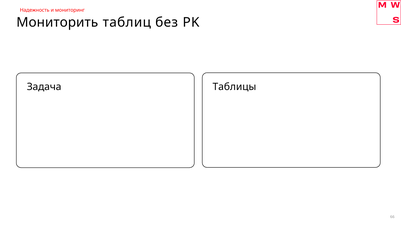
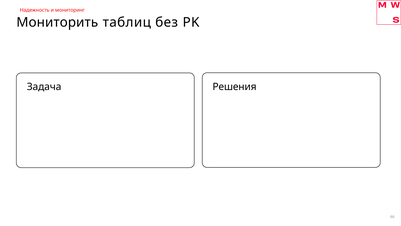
Таблицы: Таблицы -> Решения (235, 87)
